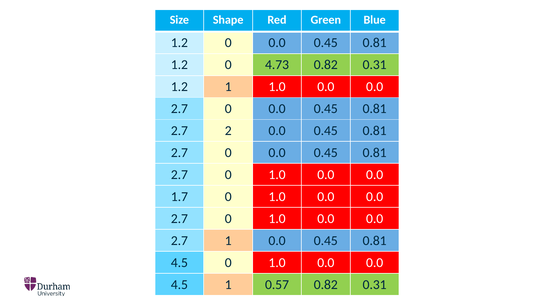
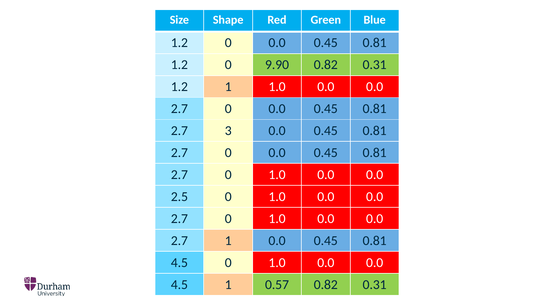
4.73: 4.73 -> 9.90 (277, 65)
2: 2 -> 3 (228, 131)
1.7: 1.7 -> 2.5 (179, 197)
